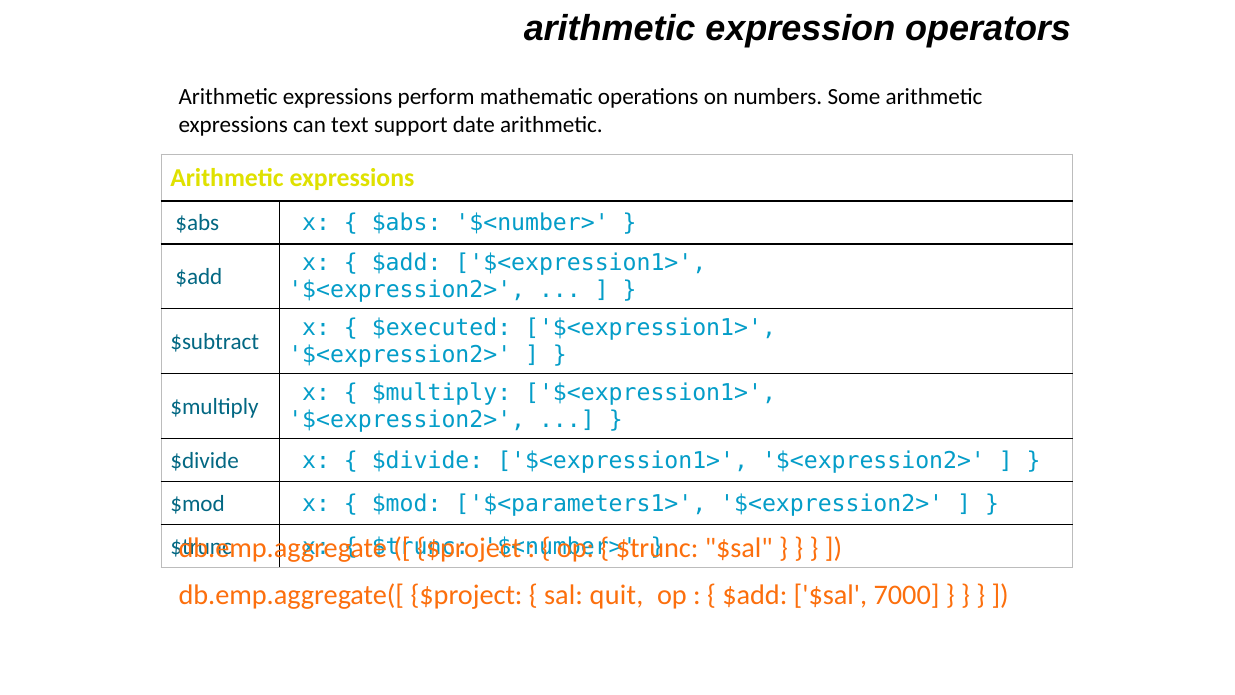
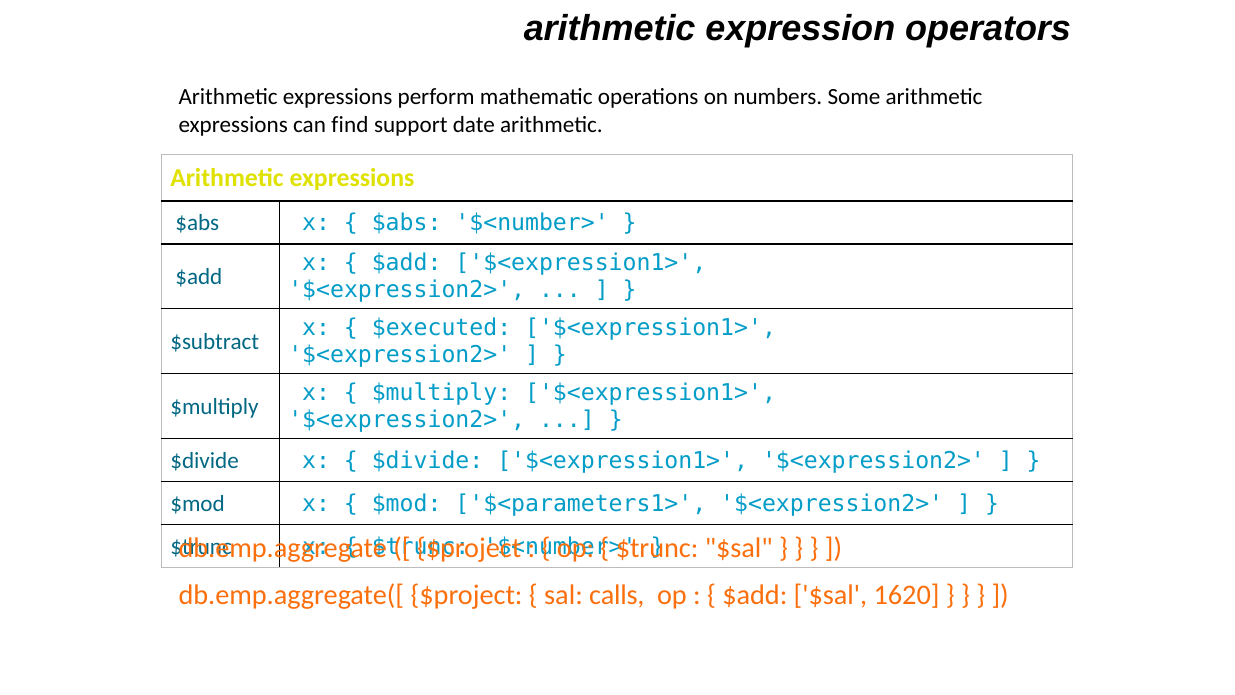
text: text -> find (350, 125)
quit: quit -> calls (617, 595)
7000: 7000 -> 1620 (907, 595)
